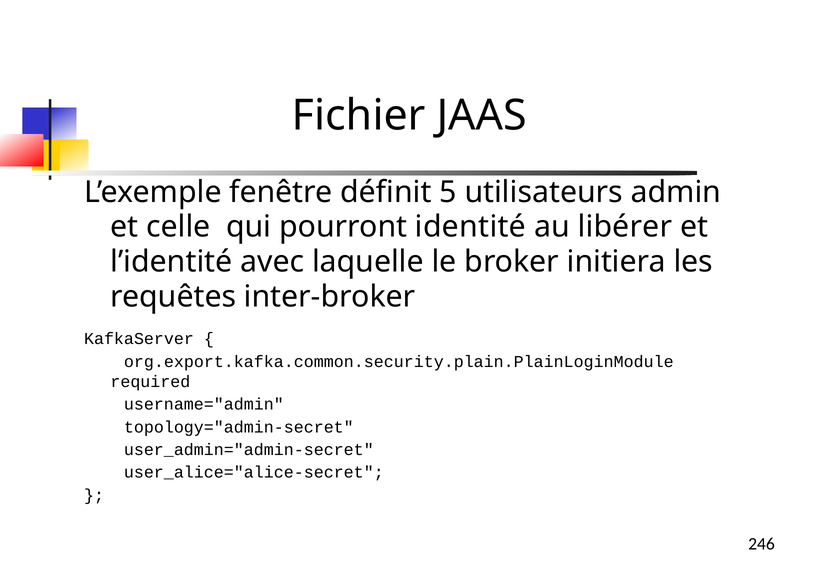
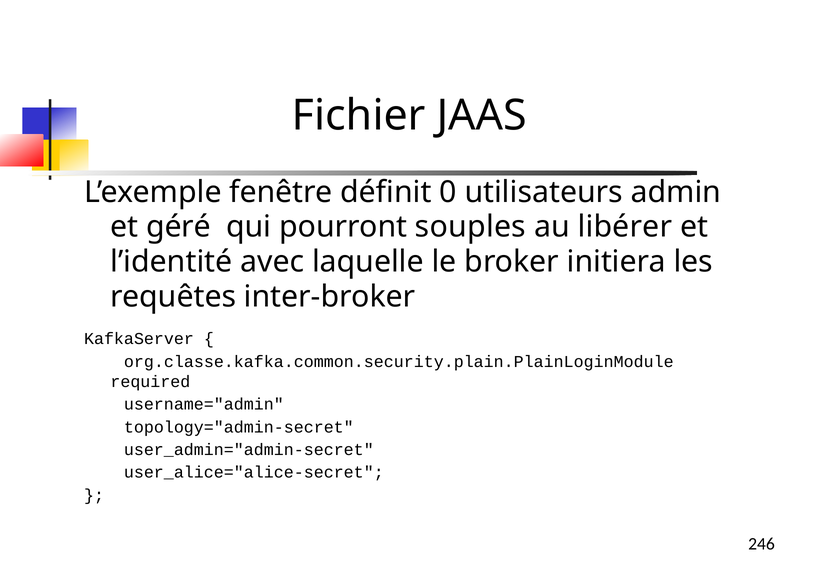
5: 5 -> 0 (448, 192)
celle: celle -> géré (178, 227)
identité: identité -> souples (470, 227)
org.export.kafka.common.security.plain.PlainLoginModule: org.export.kafka.common.security.plain.PlainLoginModule -> org.classe.kafka.common.security.plain.PlainLoginModule (399, 362)
